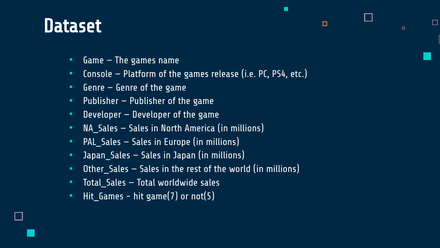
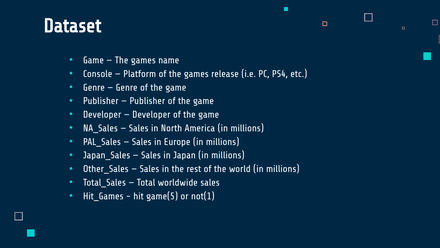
game(7: game(7 -> game(5 (162, 196)
not(5: not(5 -> not(1 (203, 196)
